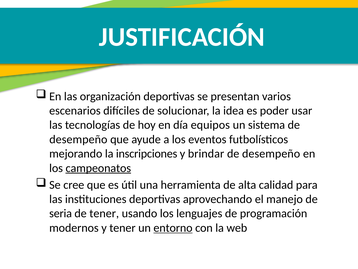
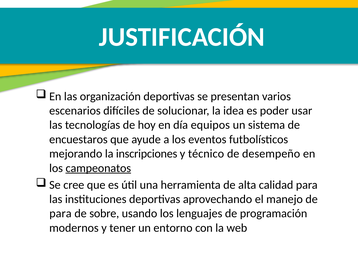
desempeño: desempeño -> encuestaros (78, 139)
brindar: brindar -> técnico (206, 153)
seria: seria -> para (60, 213)
de tener: tener -> sobre (104, 213)
entorno underline: present -> none (173, 227)
